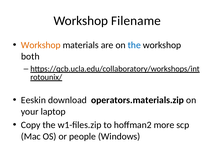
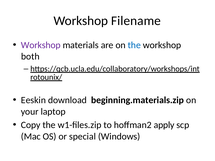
Workshop colour: orange -> purple (41, 45)
operators.materials.zip: operators.materials.zip -> beginning.materials.zip (138, 100)
more: more -> apply (164, 125)
people: people -> special (82, 137)
